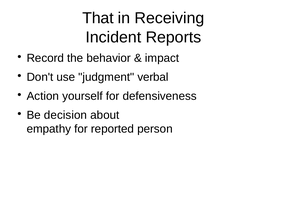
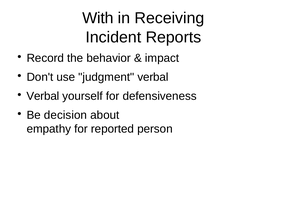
That: That -> With (98, 18)
Action: Action -> Verbal (43, 96)
